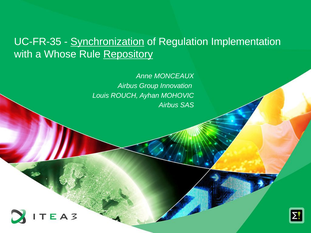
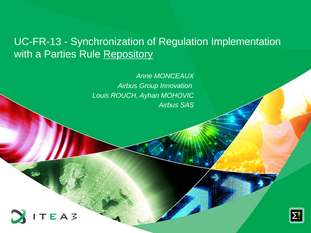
UC-FR-35: UC-FR-35 -> UC-FR-13 (38, 42)
Synchronization underline: present -> none (107, 42)
Whose: Whose -> Parties (60, 54)
